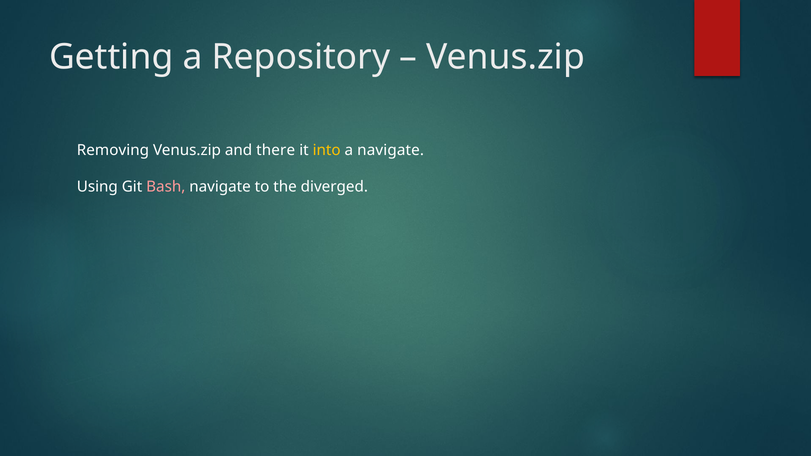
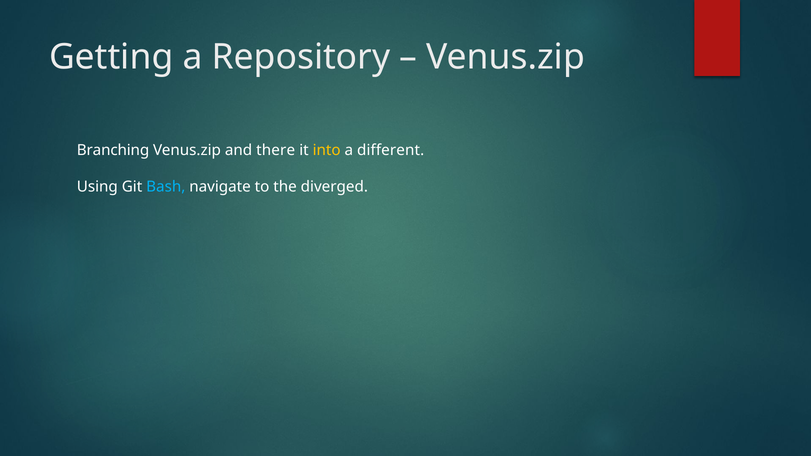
Removing: Removing -> Branching (113, 150)
a navigate: navigate -> different (391, 150)
Bash colour: pink -> light blue (166, 187)
